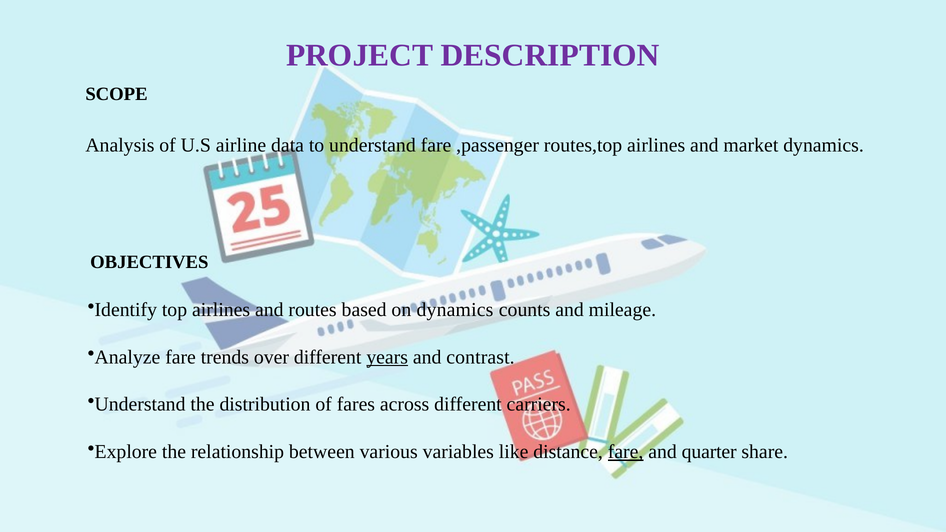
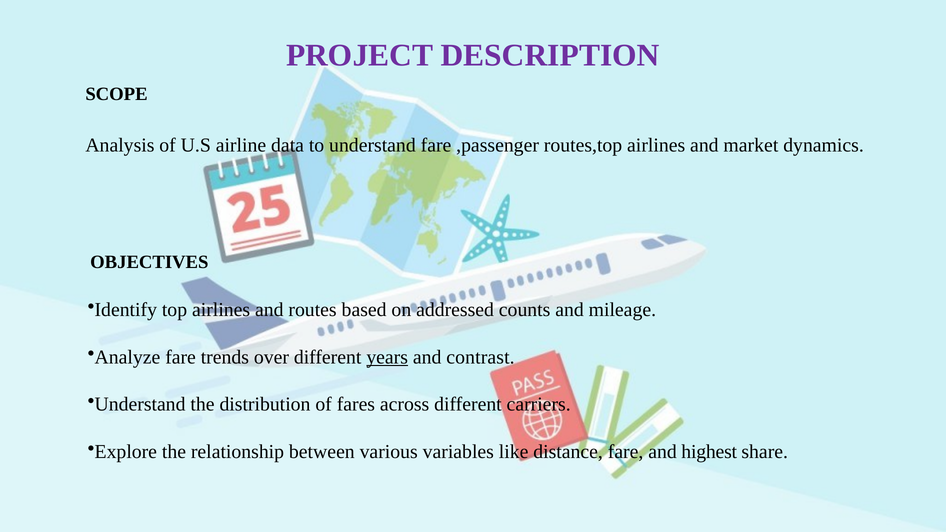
on dynamics: dynamics -> addressed (455, 310)
fare underline: present -> none (626, 452)
quarter: quarter -> highest (709, 452)
